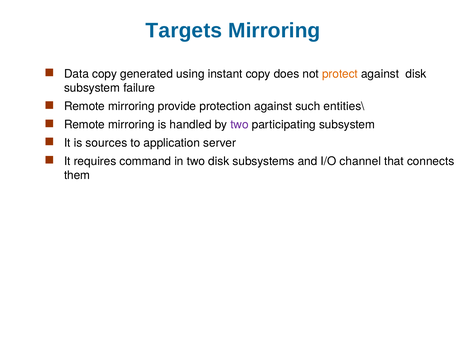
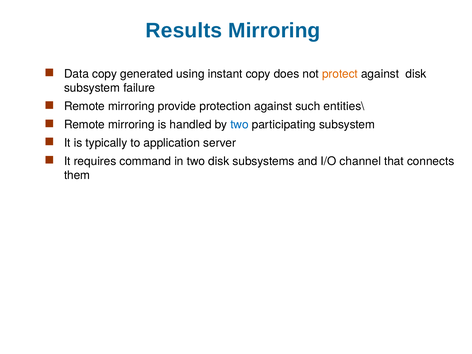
Targets: Targets -> Results (184, 31)
two colour: purple -> blue (240, 125)
sources: sources -> typically (106, 143)
